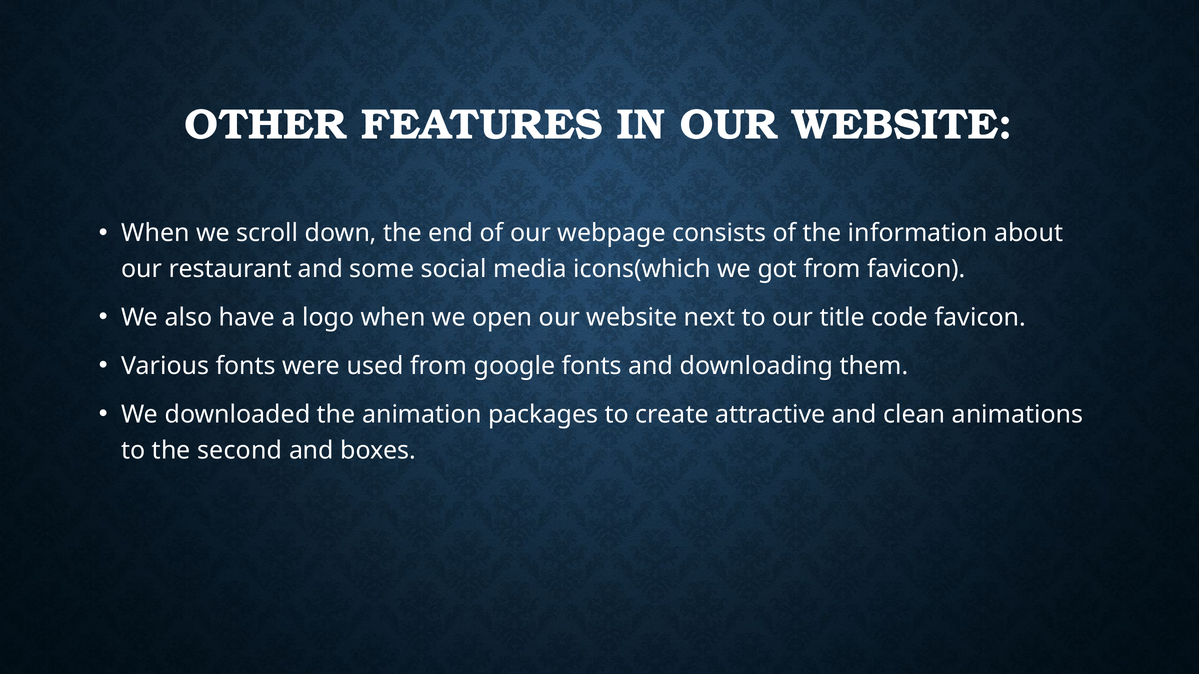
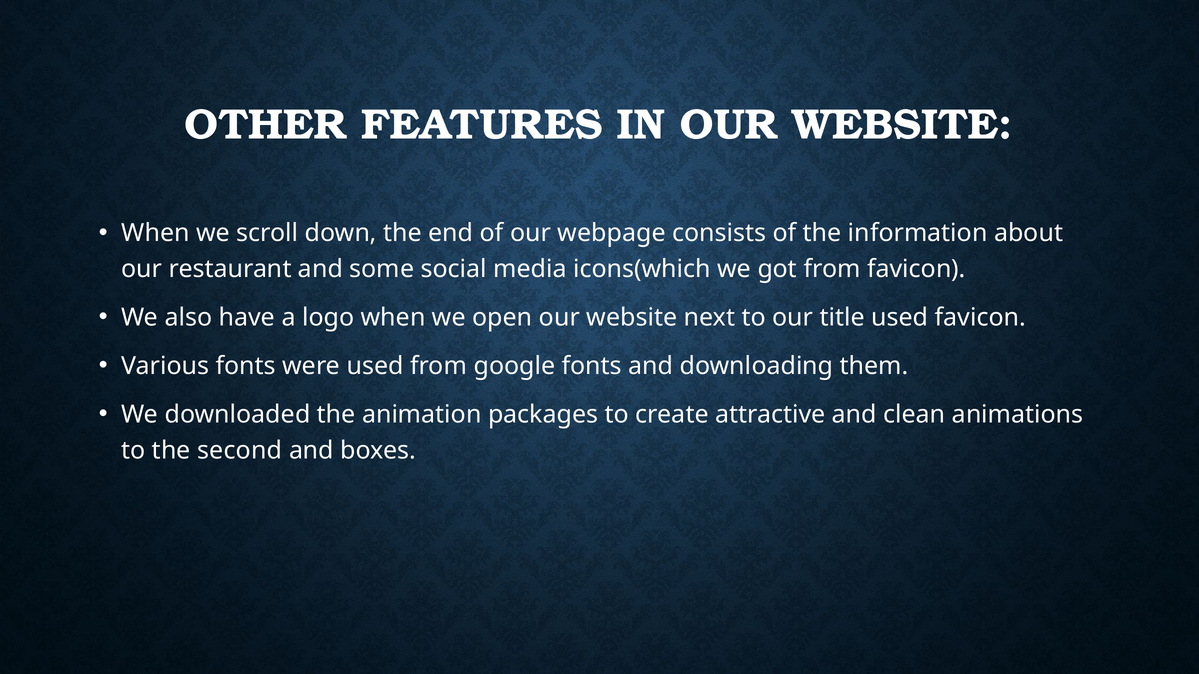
title code: code -> used (900, 318)
